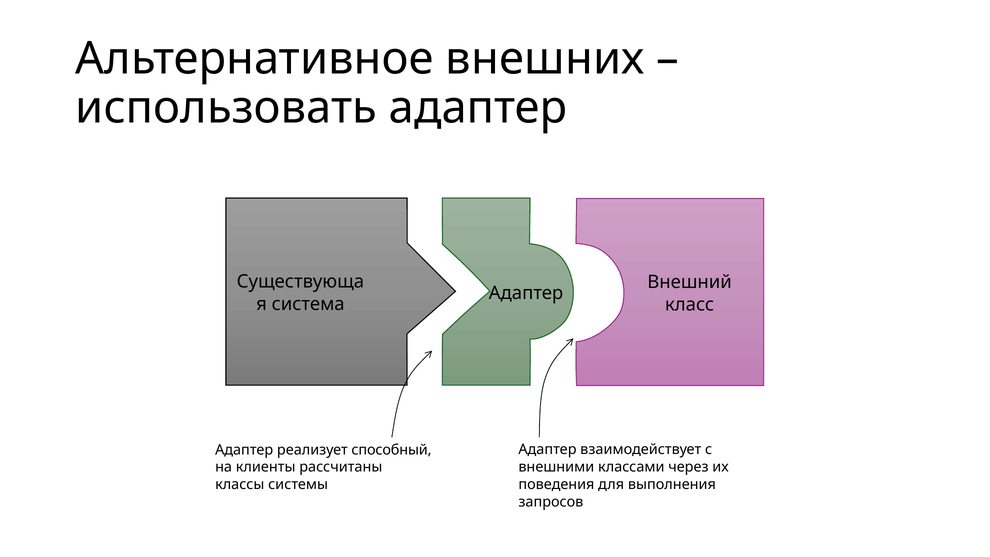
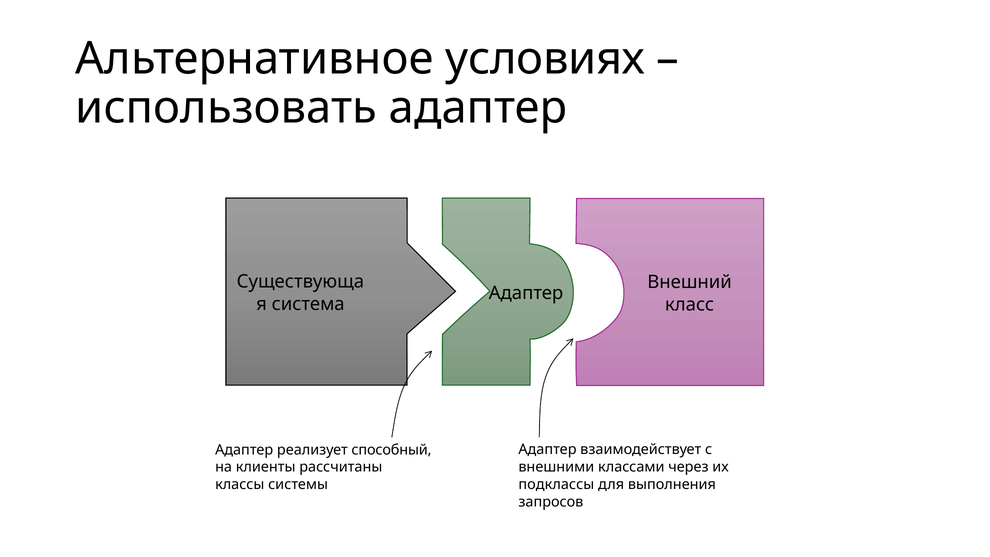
внешних: внешних -> условиях (545, 59)
поведения: поведения -> подклассы (556, 484)
